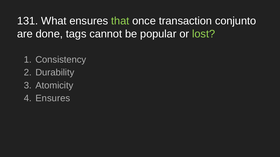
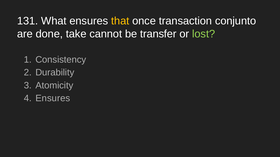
that colour: light green -> yellow (120, 21)
tags: tags -> take (76, 34)
popular: popular -> transfer (158, 34)
